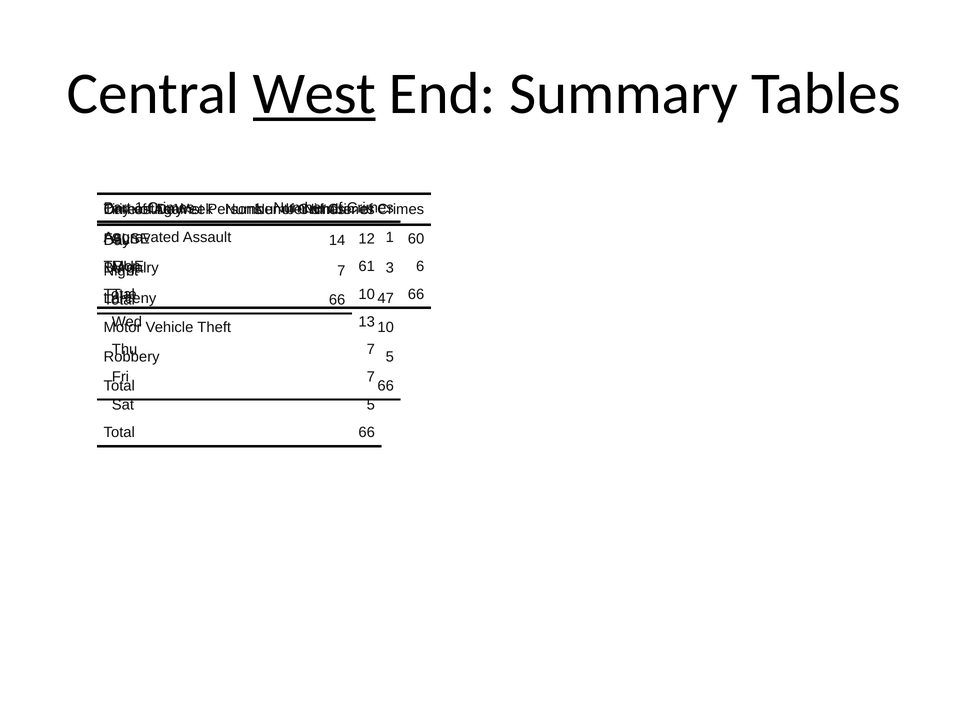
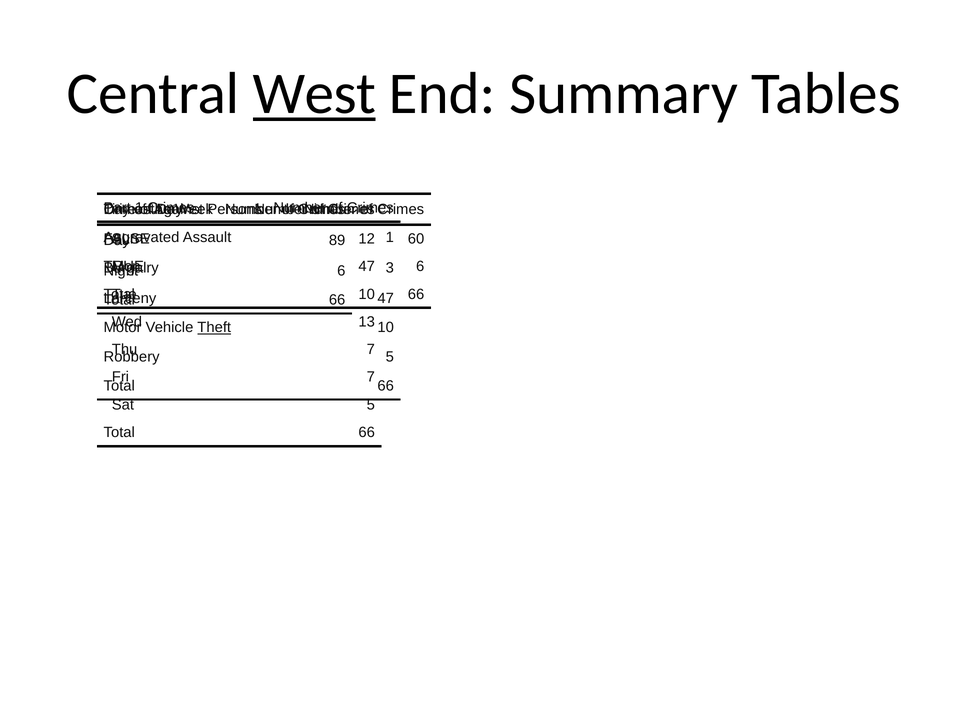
14: 14 -> 89 (337, 240)
61: 61 -> 47 (367, 266)
7: 7 -> 6 (341, 271)
Theft underline: none -> present (214, 327)
